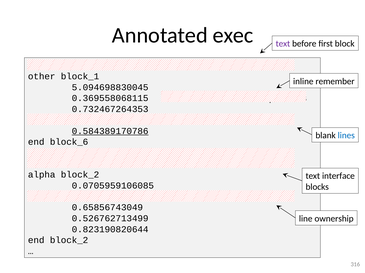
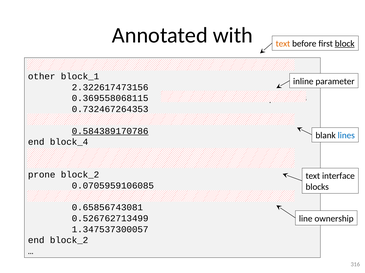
exec: exec -> with (233, 35)
text colour: purple -> orange (283, 44)
block underline: none -> present (345, 44)
remember: remember -> parameter (335, 82)
5.094698830045: 5.094698830045 -> 2.322617473156 (110, 88)
block_6: block_6 -> block_4 (69, 142)
alpha: alpha -> prone (42, 175)
0.65856743049: 0.65856743049 -> 0.65856743081 (107, 208)
0.823190820644: 0.823190820644 -> 1.347537300057 (110, 230)
